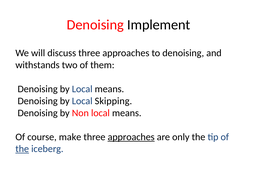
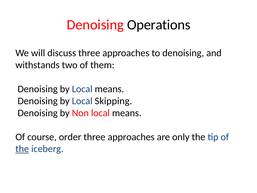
Implement: Implement -> Operations (159, 25)
make: make -> order (70, 137)
approaches underline: present -> none (131, 137)
